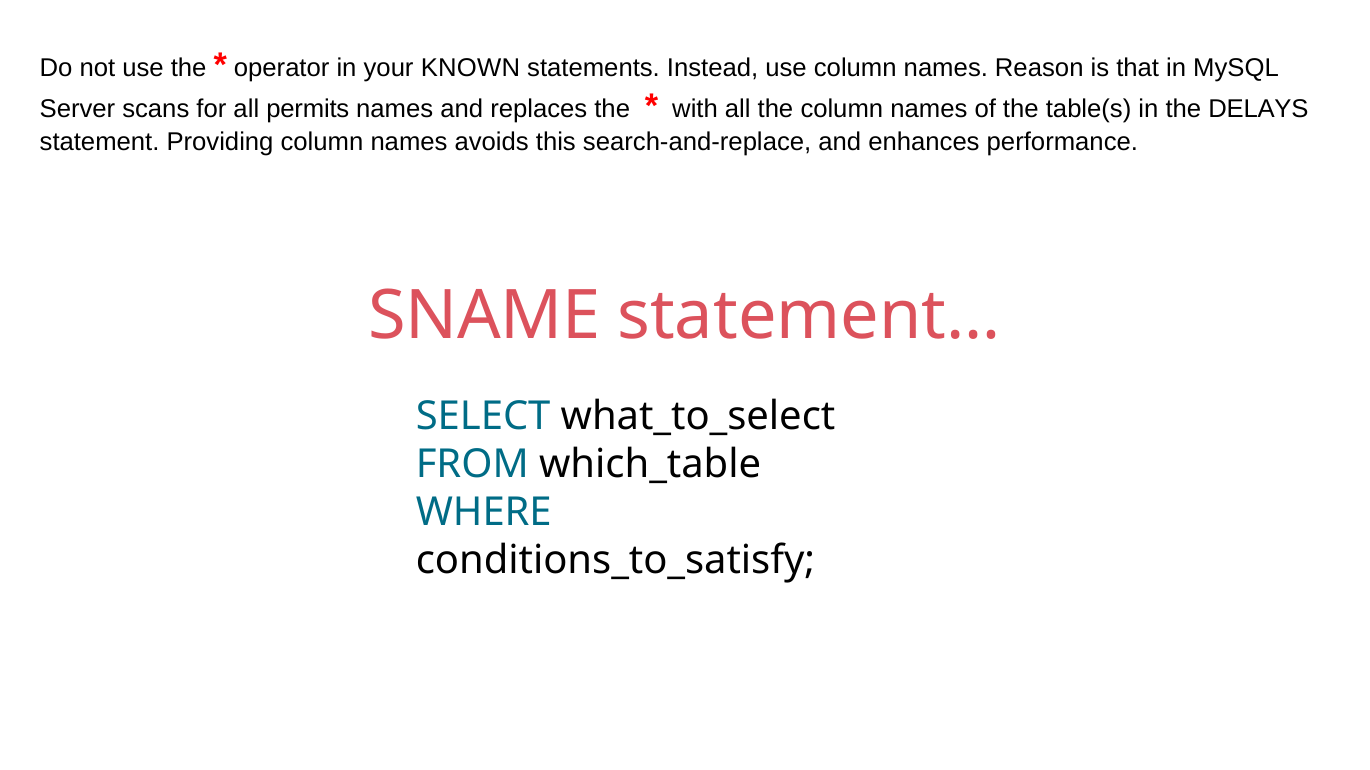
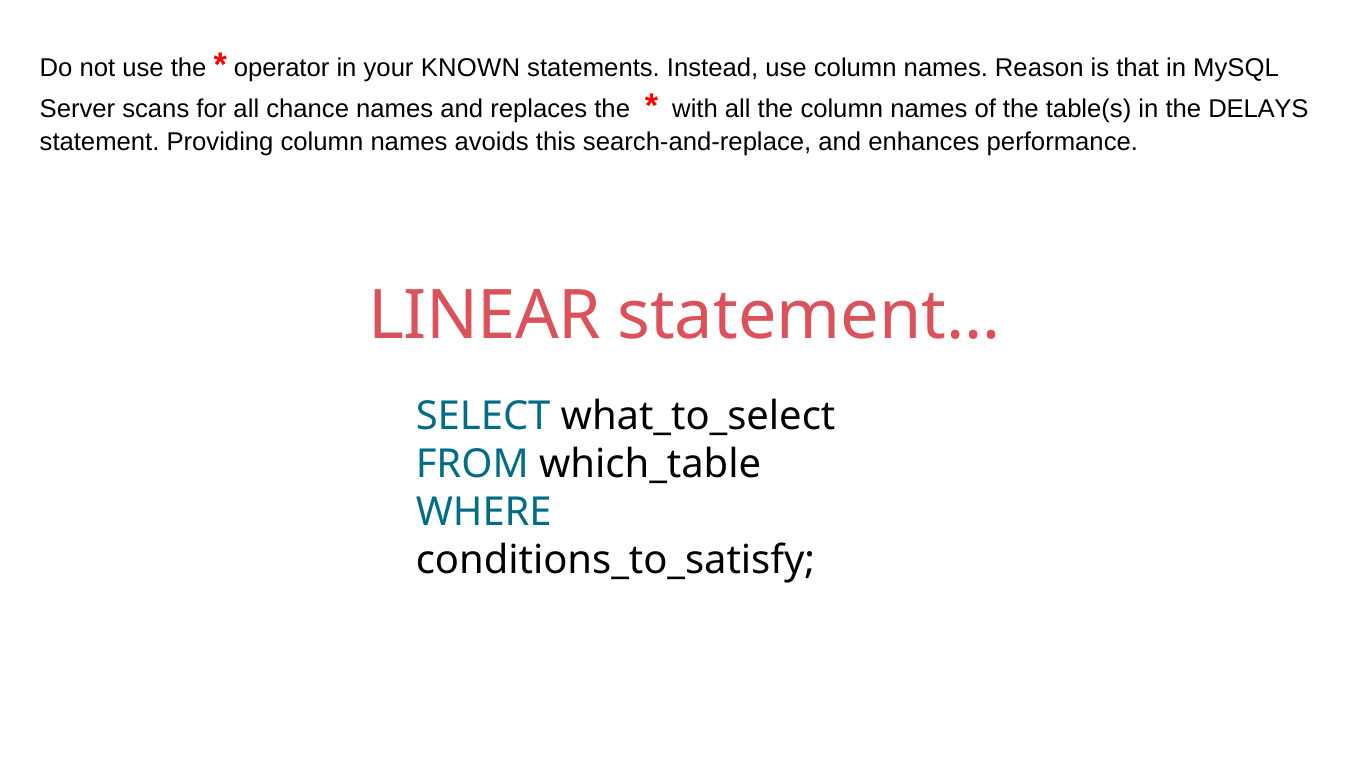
permits: permits -> chance (308, 109)
SNAME: SNAME -> LINEAR (485, 316)
